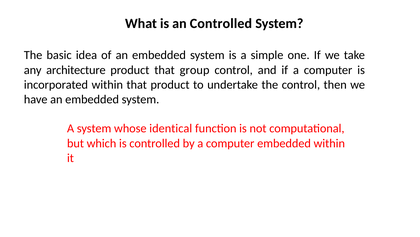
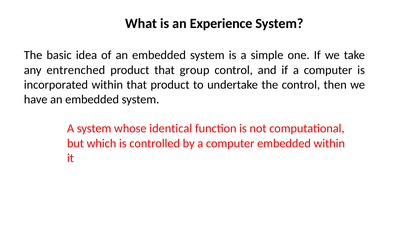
an Controlled: Controlled -> Experience (221, 23)
architecture: architecture -> entrenched (76, 70)
